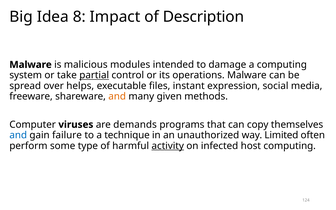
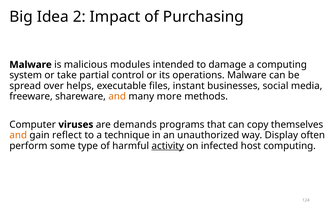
8: 8 -> 2 (79, 17)
Description: Description -> Purchasing (203, 17)
partial underline: present -> none (94, 75)
expression: expression -> businesses (234, 86)
given: given -> more (169, 96)
and colour: blue -> orange (18, 135)
failure: failure -> reflect (67, 135)
Limited: Limited -> Display (281, 135)
